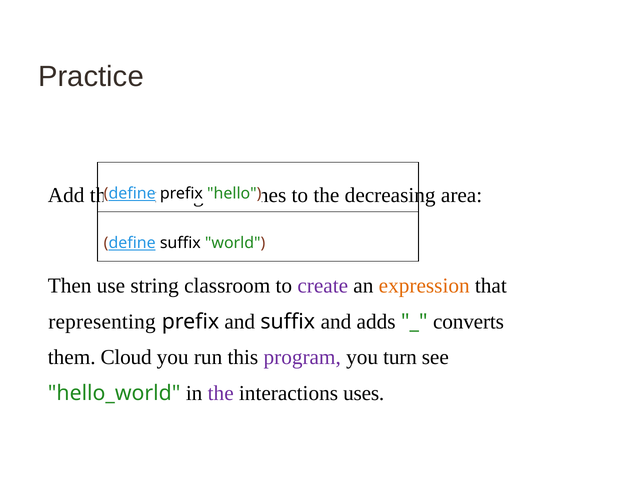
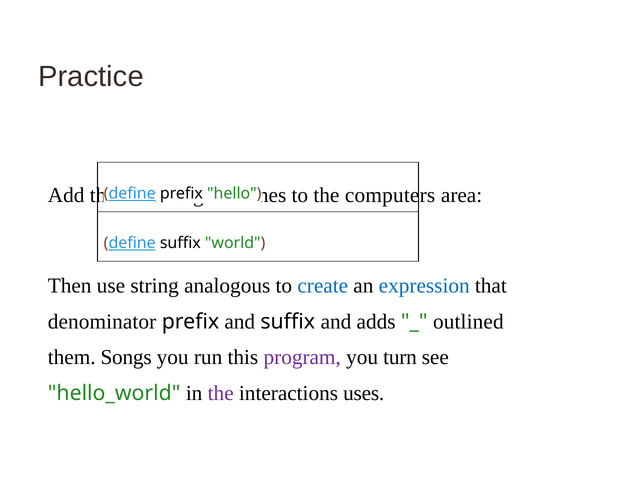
decreasing: decreasing -> computers (390, 195)
classroom: classroom -> analogous (227, 286)
create colour: purple -> blue (323, 286)
expression colour: orange -> blue (424, 286)
representing: representing -> denominator (102, 322)
converts: converts -> outlined (468, 322)
Cloud: Cloud -> Songs (126, 358)
